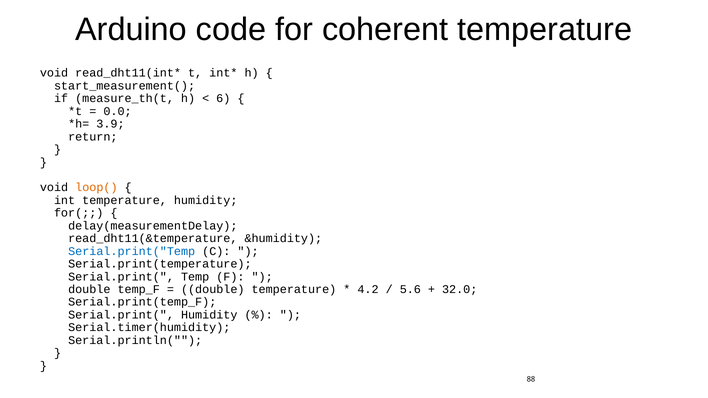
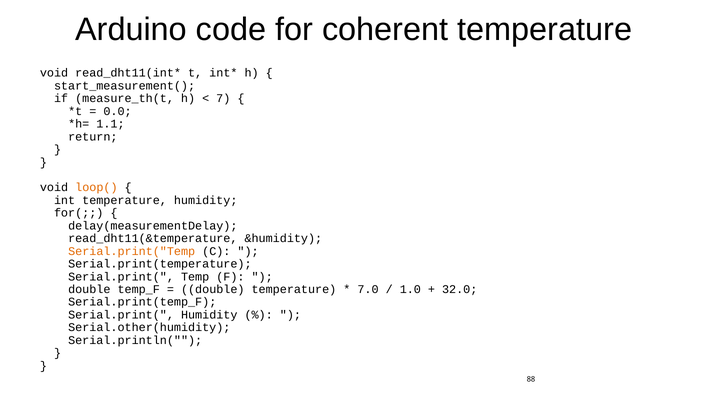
6: 6 -> 7 (223, 99)
3.9: 3.9 -> 1.1 (110, 124)
Serial.print("Temp colour: blue -> orange (132, 251)
4.2: 4.2 -> 7.0 (368, 290)
5.6: 5.6 -> 1.0 (410, 290)
Serial.timer(humidity: Serial.timer(humidity -> Serial.other(humidity (149, 328)
